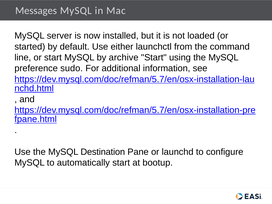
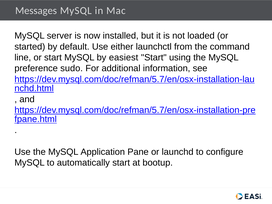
archive: archive -> easiest (124, 58)
Destination: Destination -> Application (103, 152)
